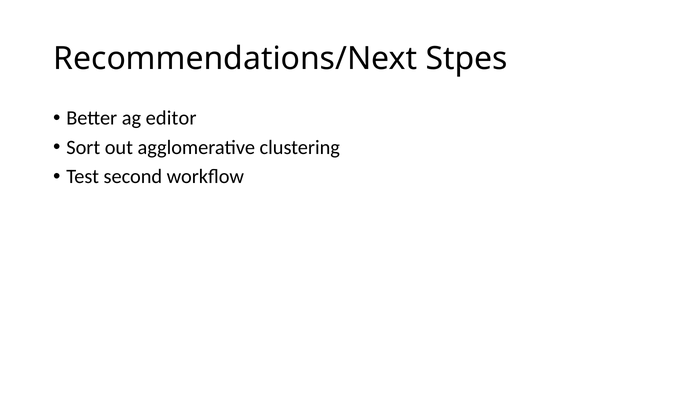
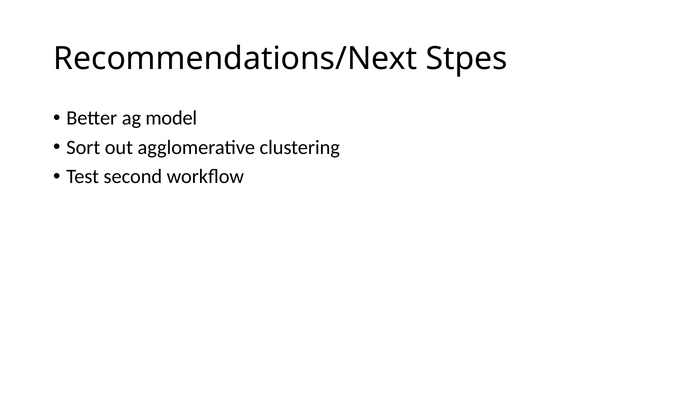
editor: editor -> model (171, 118)
